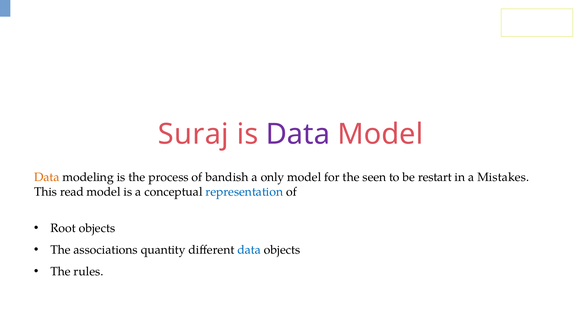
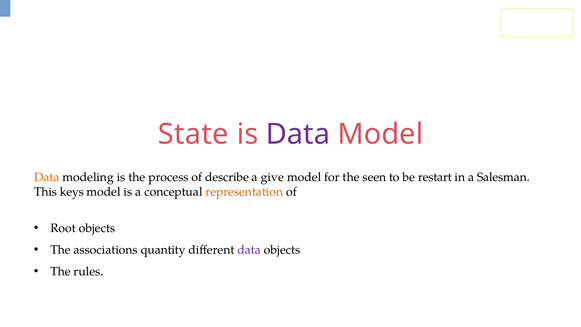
Suraj: Suraj -> State (193, 134)
bandish: bandish -> describe (227, 177)
only: only -> give (272, 177)
Mistakes: Mistakes -> Salesman (503, 177)
read: read -> keys (72, 192)
representation colour: blue -> orange (244, 192)
data colour: blue -> purple (249, 250)
